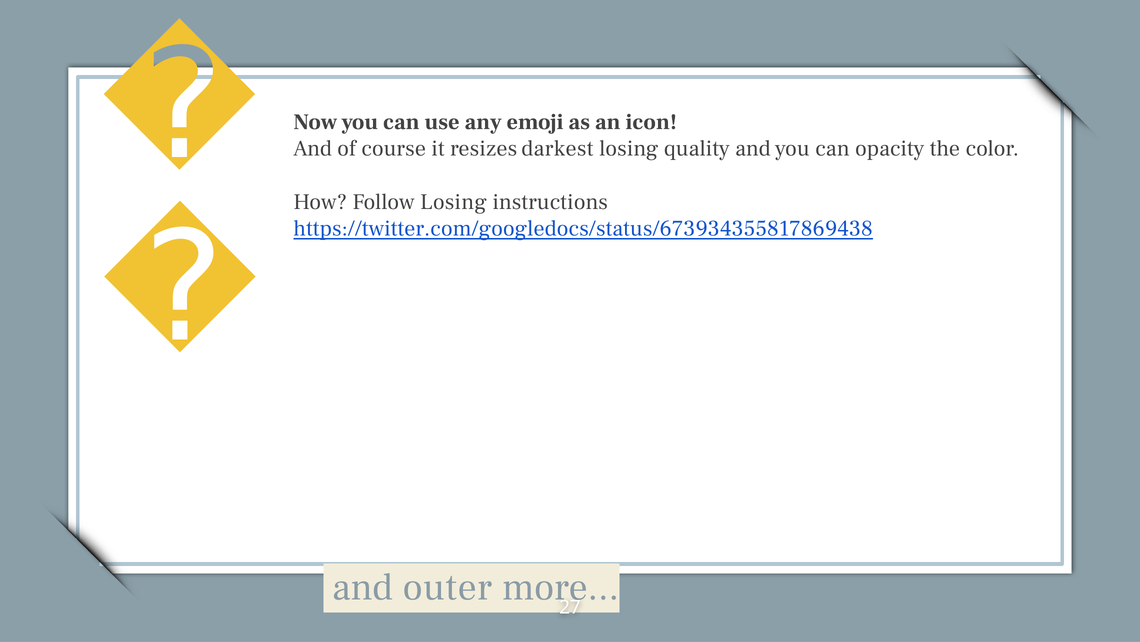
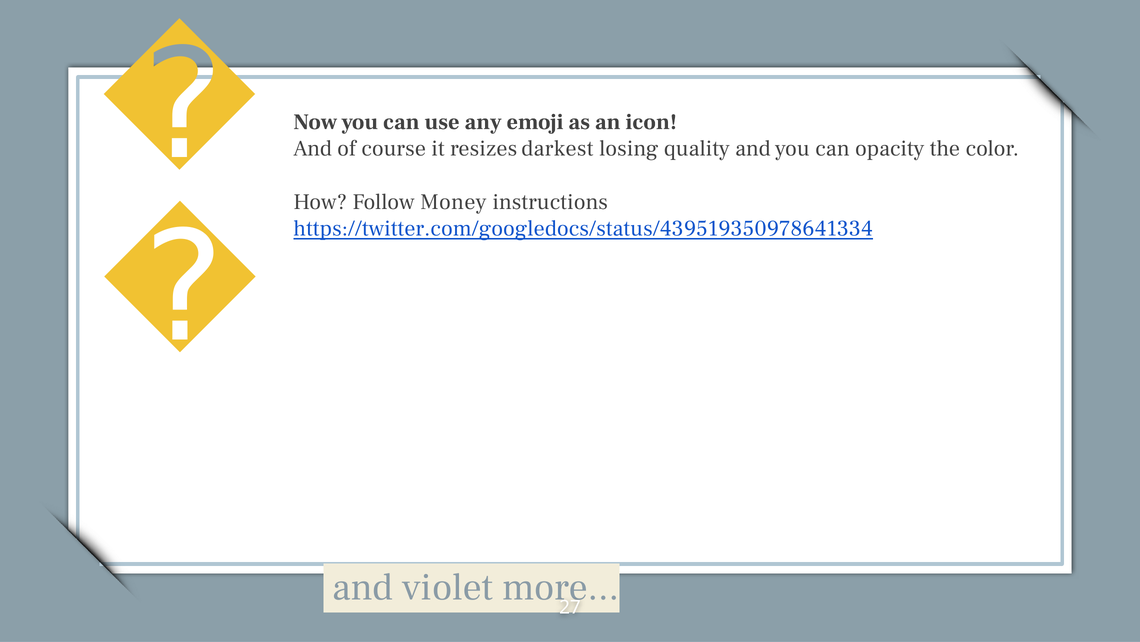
Follow Losing: Losing -> Money (453, 201)
https://twitter.com/googledocs/status/673934355817869438: https://twitter.com/googledocs/status/673934355817869438 -> https://twitter.com/googledocs/status/439519350978641334 (583, 228)
outer: outer -> violet (448, 587)
